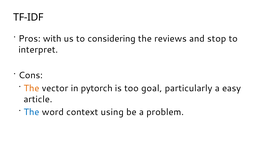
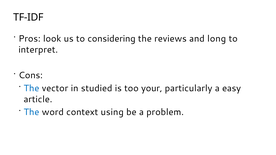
with: with -> look (52, 39)
stop: stop -> long (217, 39)
The colour: orange -> blue (31, 88)
pytorch: pytorch -> studied (97, 88)
goal: goal -> your (152, 88)
